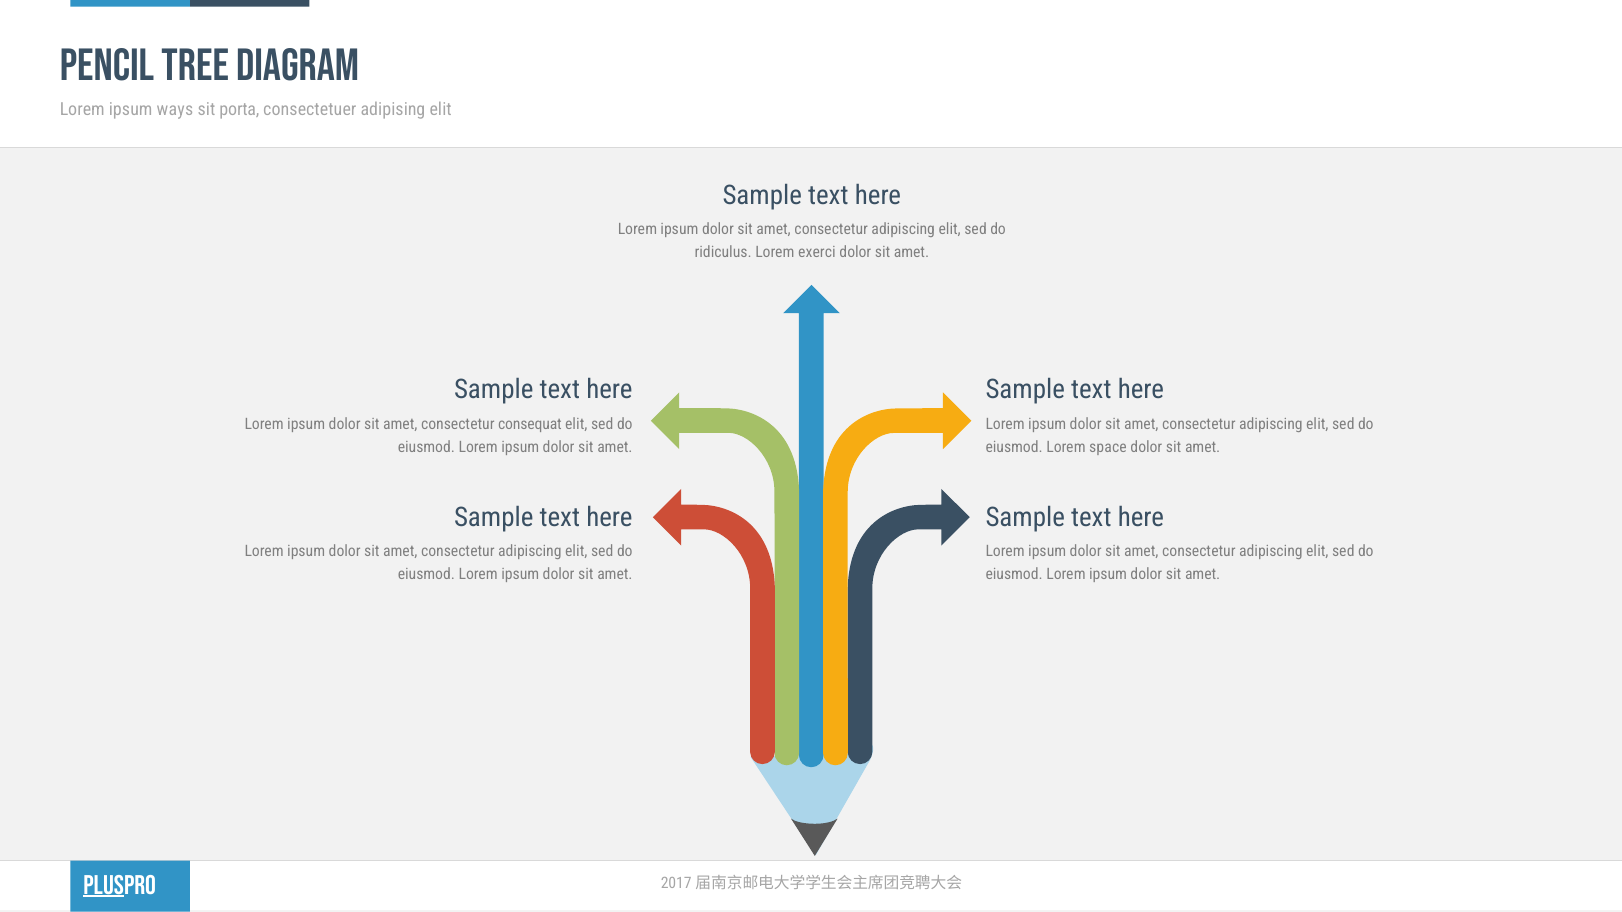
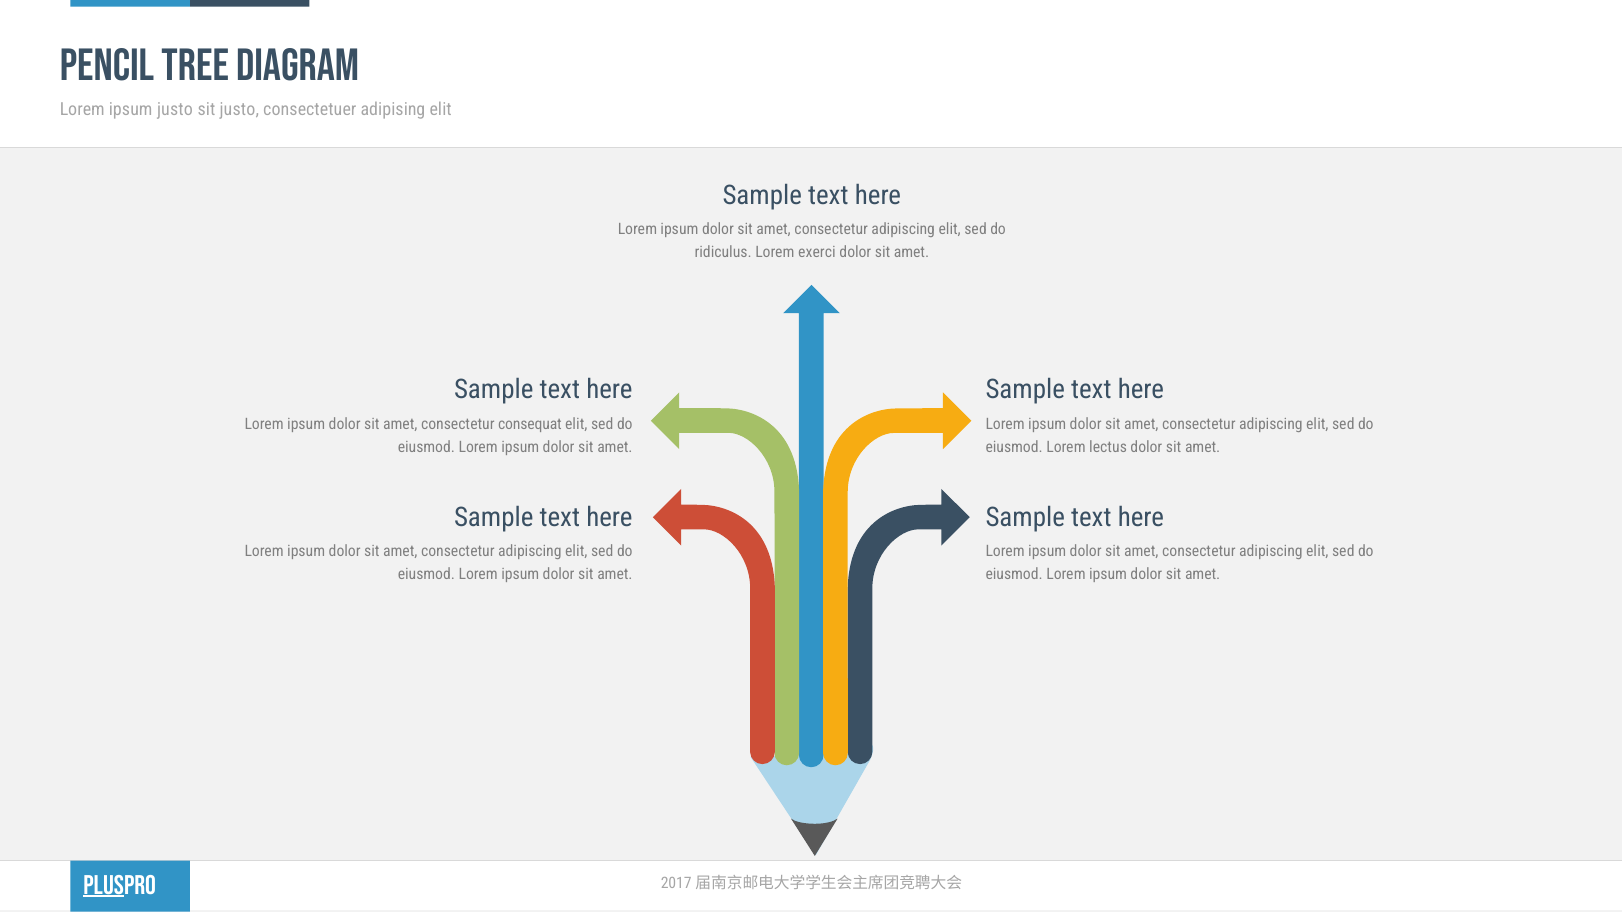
ipsum ways: ways -> justo (175, 109)
sit porta: porta -> justo (239, 109)
space: space -> lectus (1108, 447)
